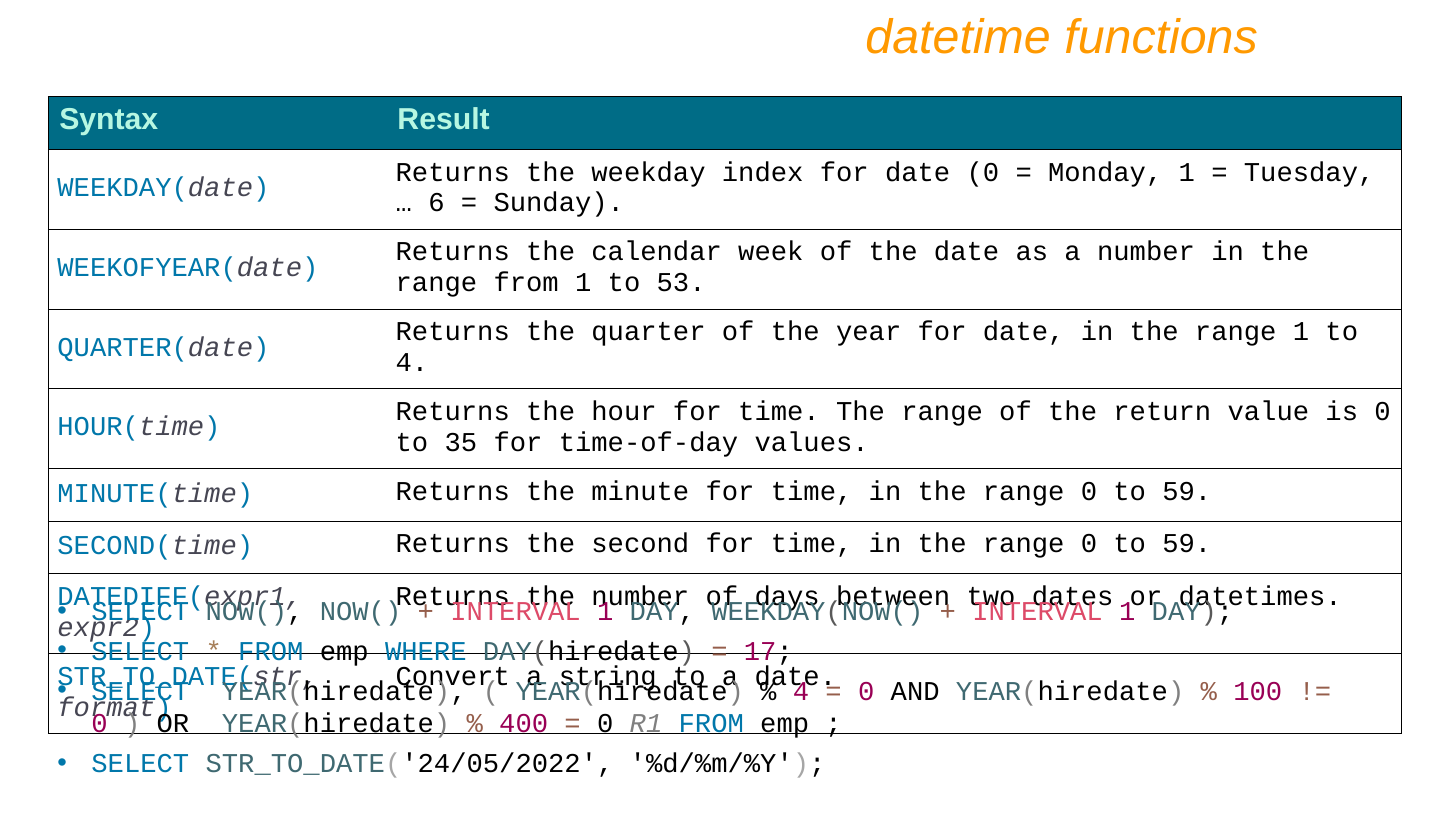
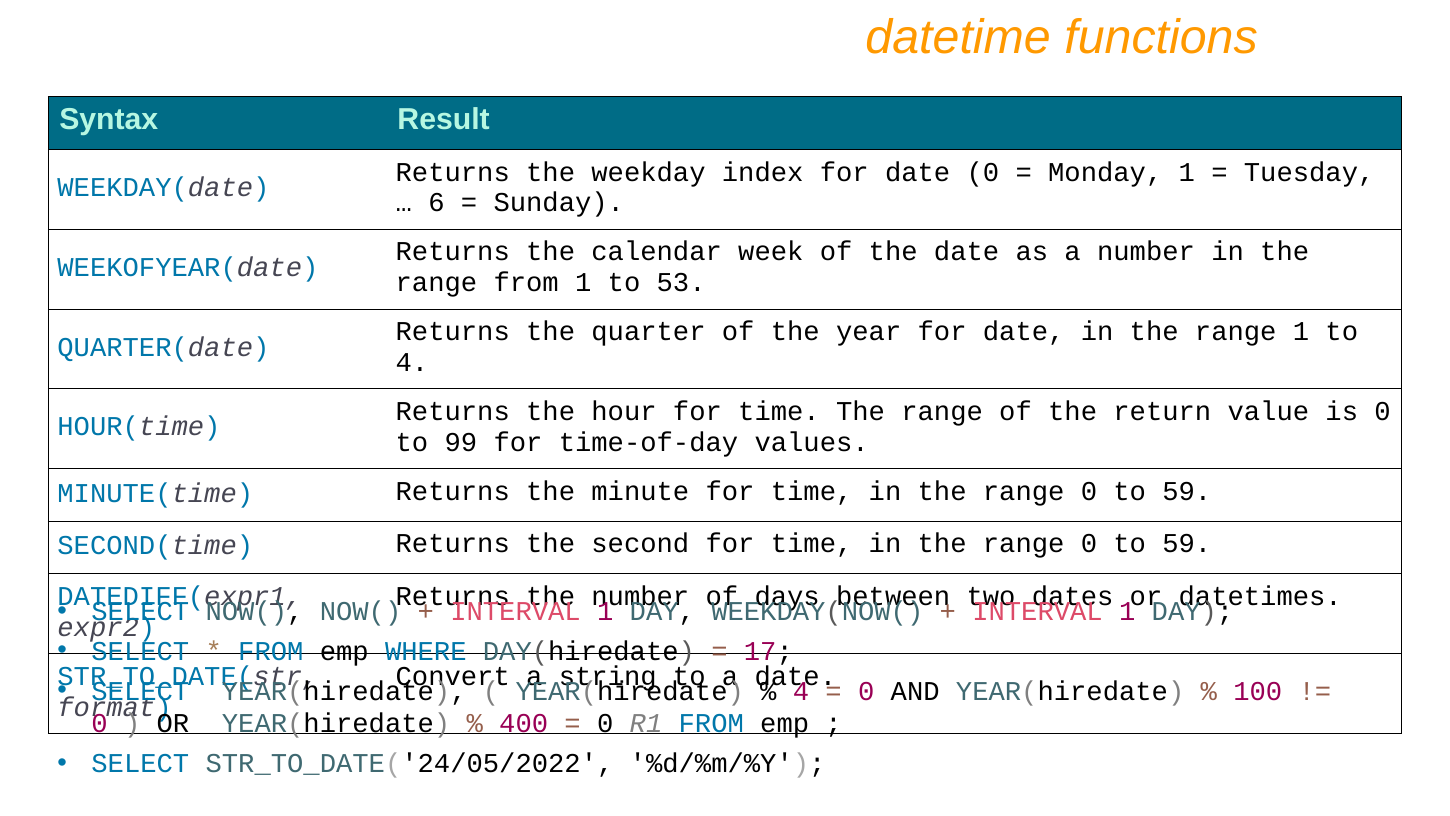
35: 35 -> 99 (461, 442)
